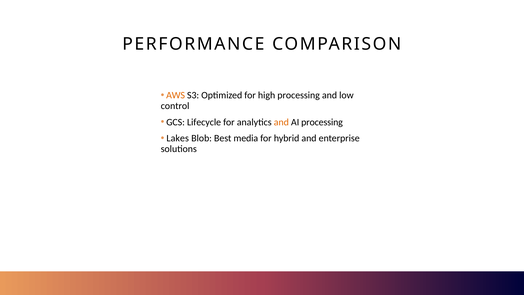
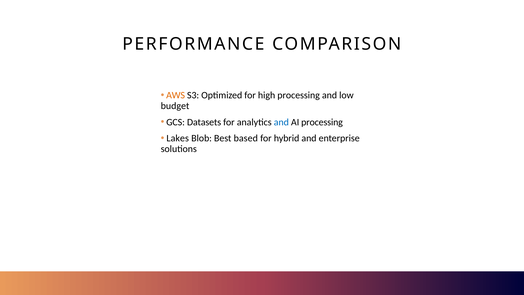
control: control -> budget (175, 106)
Lifecycle: Lifecycle -> Datasets (204, 122)
and colour: orange -> blue (281, 122)
media: media -> based (246, 138)
